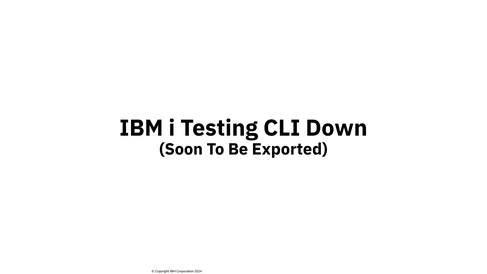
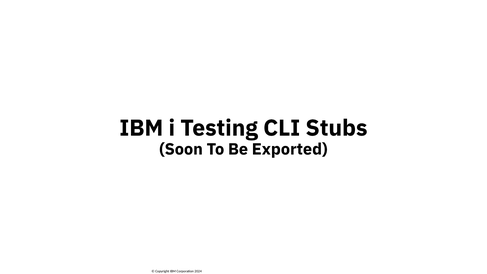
Down: Down -> Stubs (336, 128)
